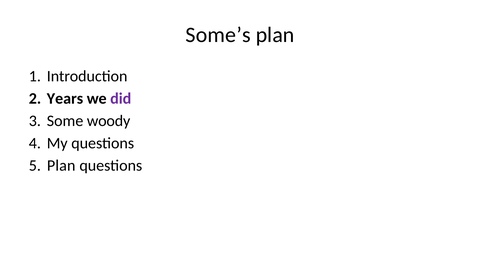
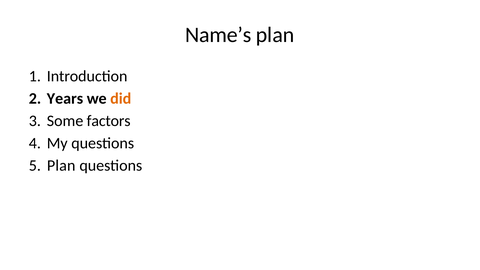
Some’s: Some’s -> Name’s (218, 35)
did colour: purple -> orange (121, 99)
woody: woody -> factors (109, 121)
